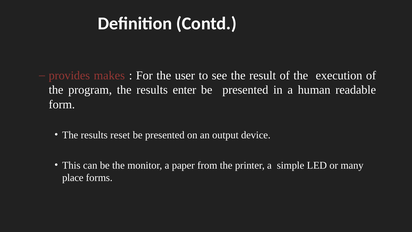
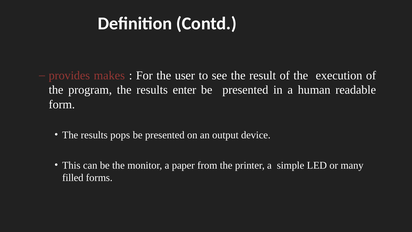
reset: reset -> pops (120, 135)
place: place -> filled (73, 178)
